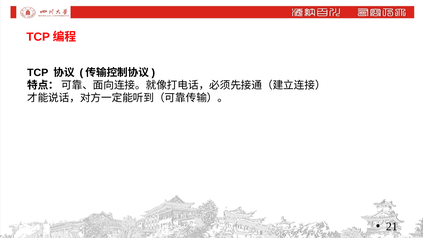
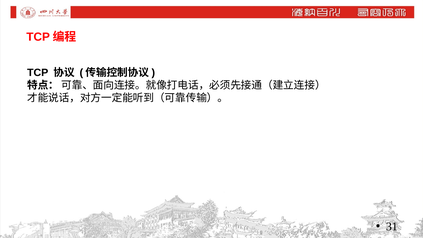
21: 21 -> 31 (392, 227)
